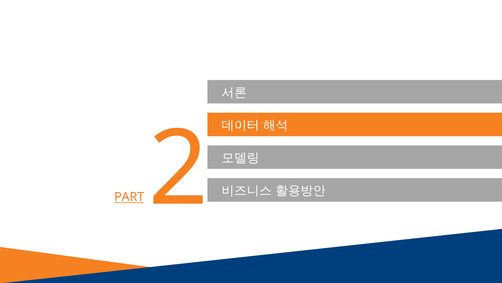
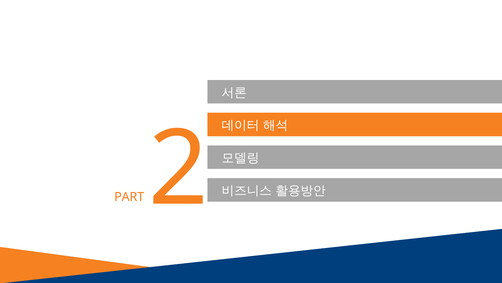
PART underline: present -> none (129, 197)
